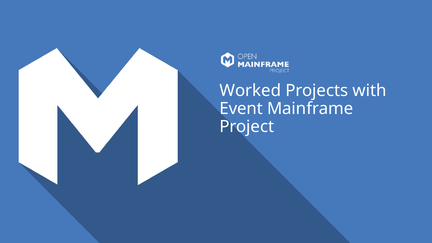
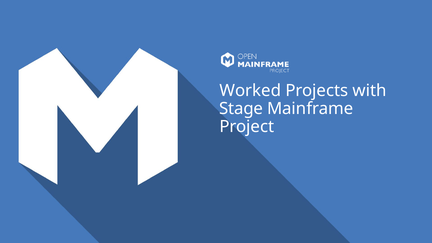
Event: Event -> Stage (241, 109)
